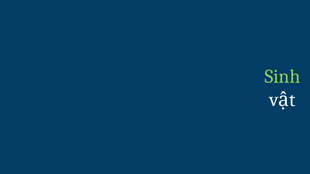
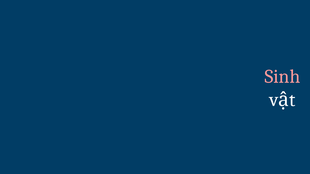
Sinh colour: light green -> pink (282, 77)
